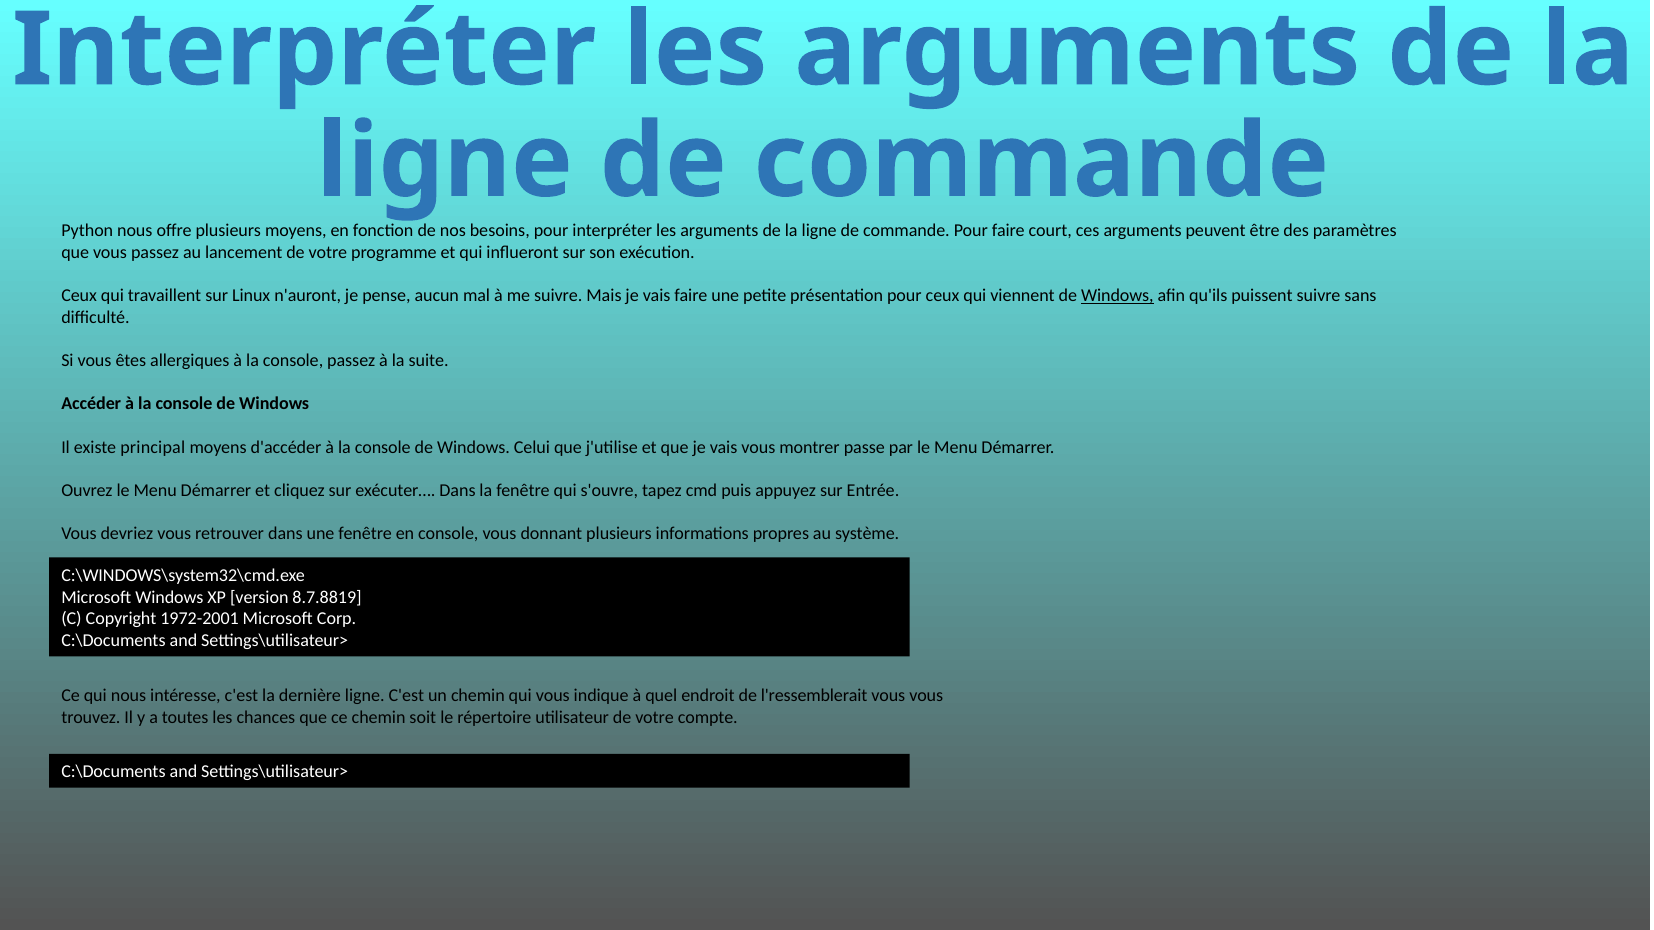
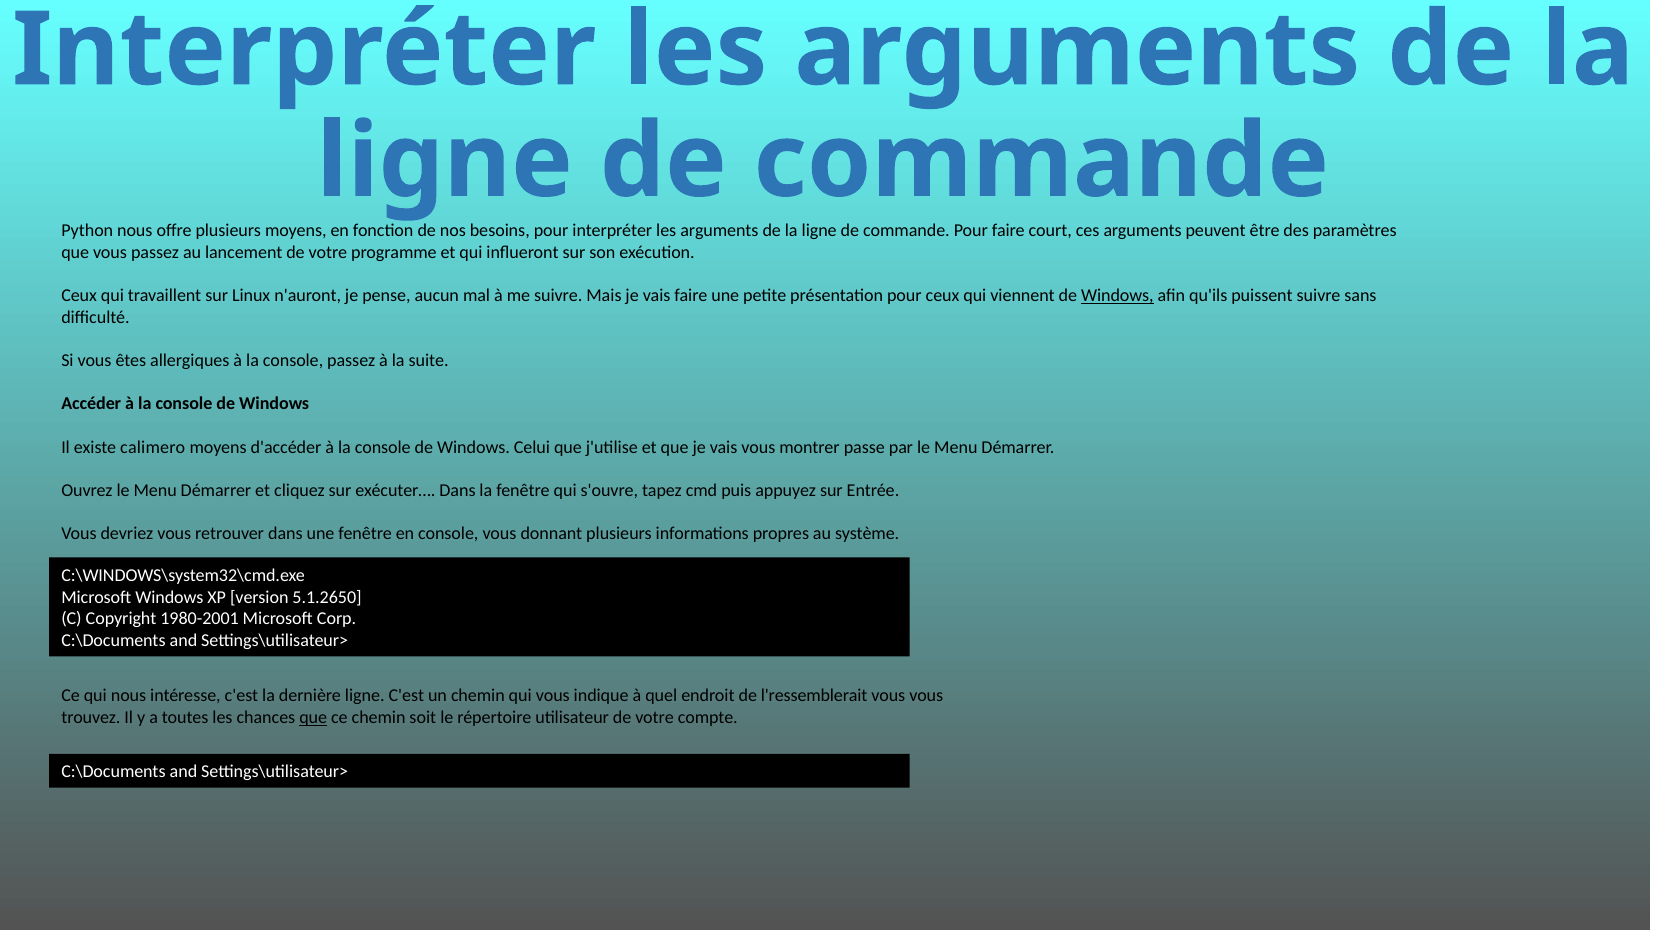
principal: principal -> calimero (153, 447)
8.7.8819: 8.7.8819 -> 5.1.2650 (327, 598)
1972-2001: 1972-2001 -> 1980-2001 (200, 619)
que underline: none -> present (313, 718)
